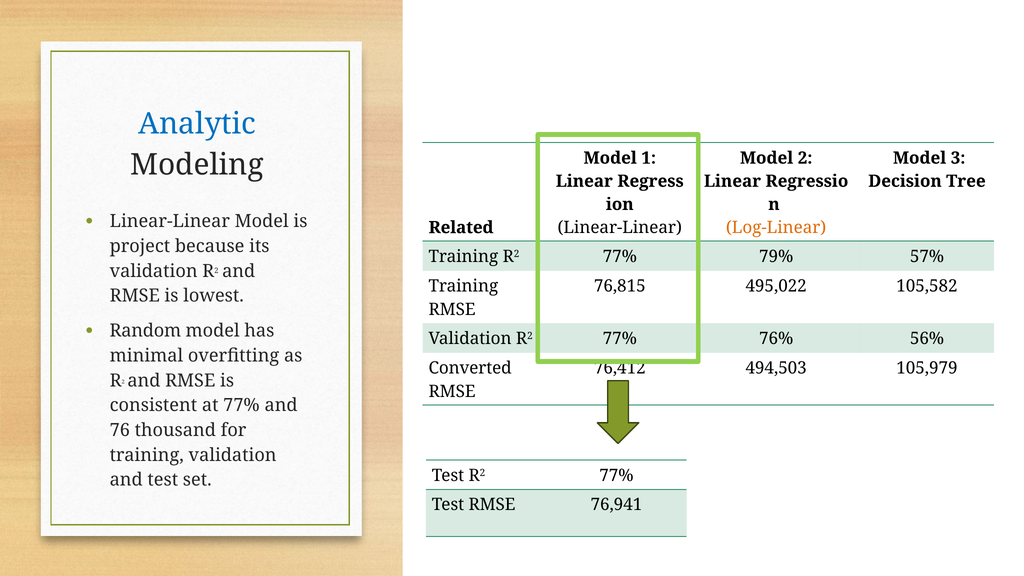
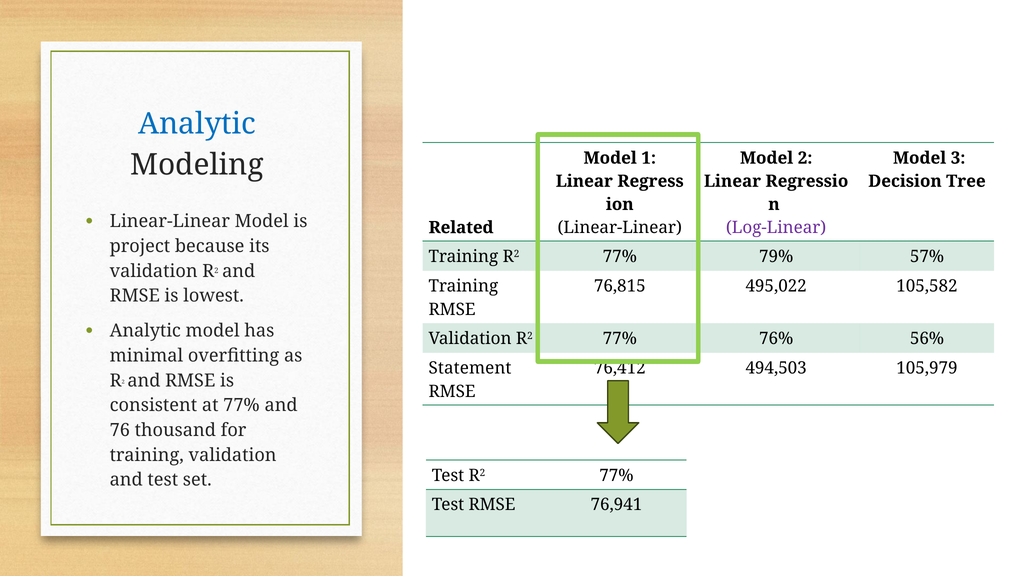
Log-Linear colour: orange -> purple (776, 228)
Random: Random -> Analytic (145, 331)
Converted: Converted -> Statement (470, 368)
